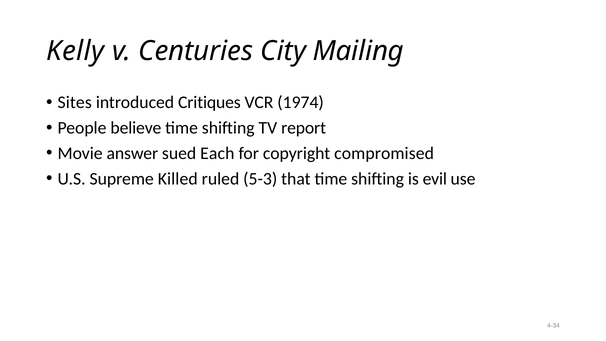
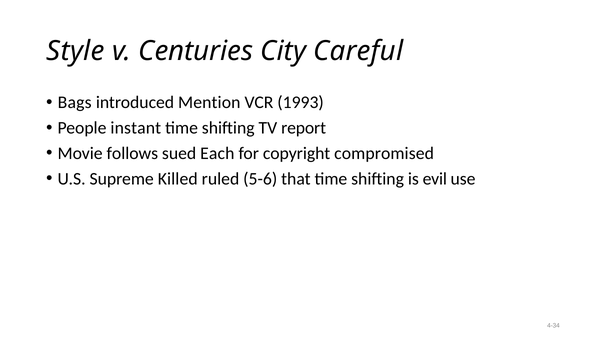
Kelly: Kelly -> Style (75, 51)
Mailing: Mailing -> Careful (358, 51)
Sites: Sites -> Bags (75, 102)
Critiques: Critiques -> Mention (209, 102)
1974: 1974 -> 1993 (301, 102)
believe: believe -> instant (136, 128)
answer: answer -> follows (132, 153)
5-3: 5-3 -> 5-6 (260, 179)
